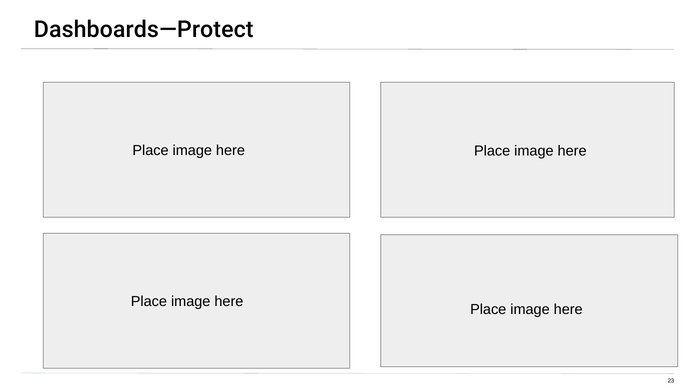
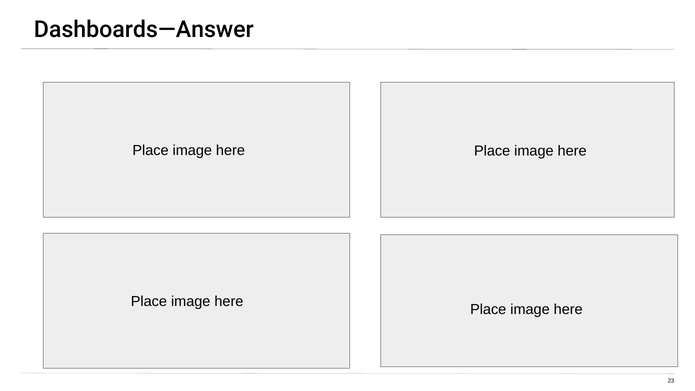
Dashboards—Protect: Dashboards—Protect -> Dashboards—Answer (144, 29)
